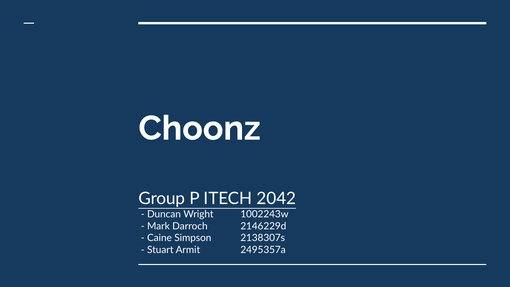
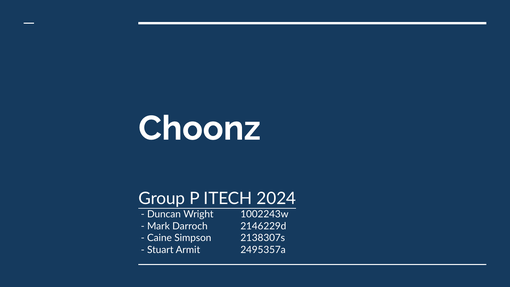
2042: 2042 -> 2024 (276, 198)
